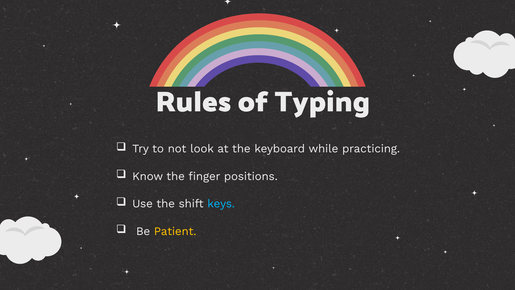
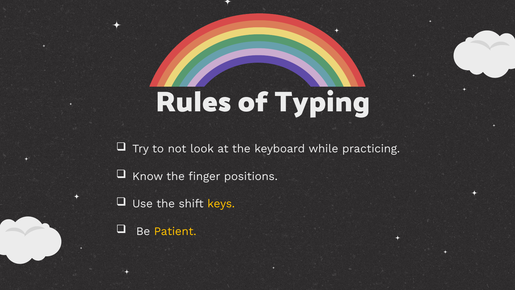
keys colour: light blue -> yellow (221, 204)
